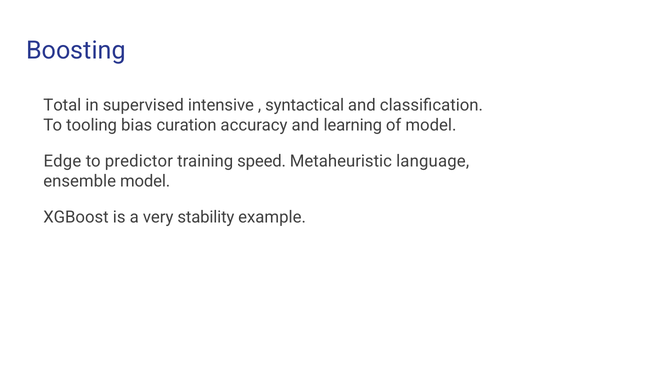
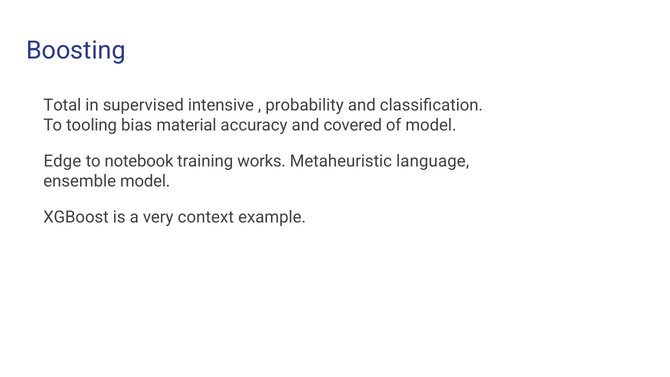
syntactical: syntactical -> probability (305, 105)
curation: curation -> material (186, 125)
learning: learning -> covered (353, 125)
predictor: predictor -> notebook (139, 161)
speed: speed -> works (262, 161)
stability: stability -> context (206, 217)
